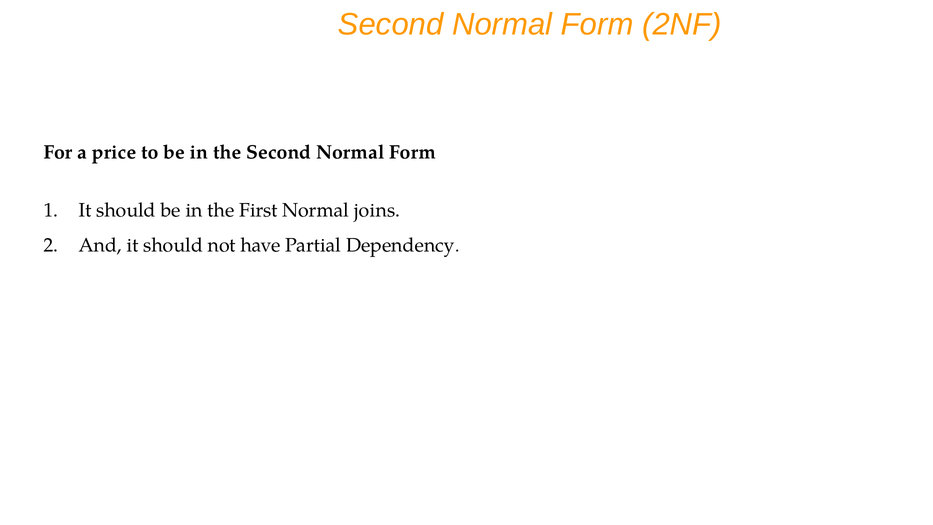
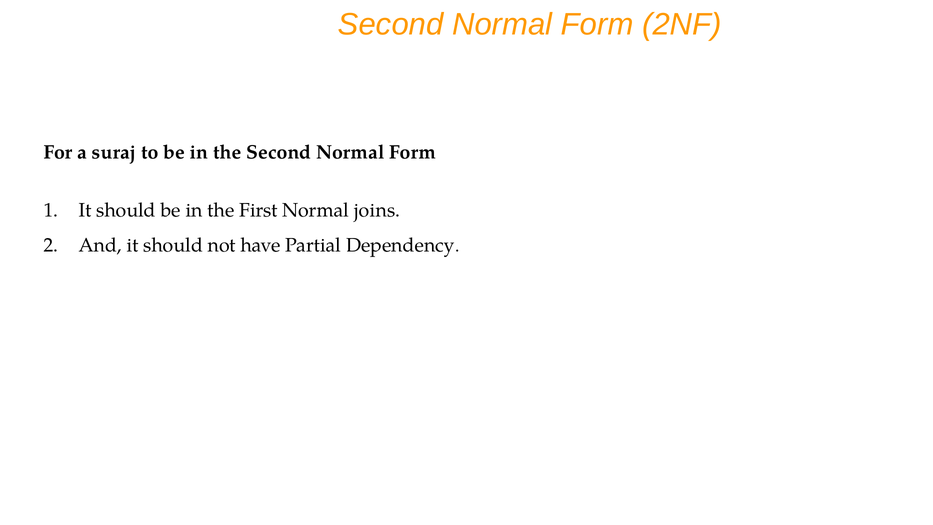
price: price -> suraj (114, 152)
